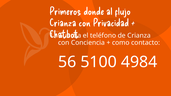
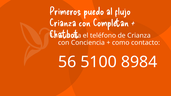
donde: donde -> puedo (94, 11)
Privacidad: Privacidad -> Completan (111, 23)
4984: 4984 -> 8984 (139, 62)
